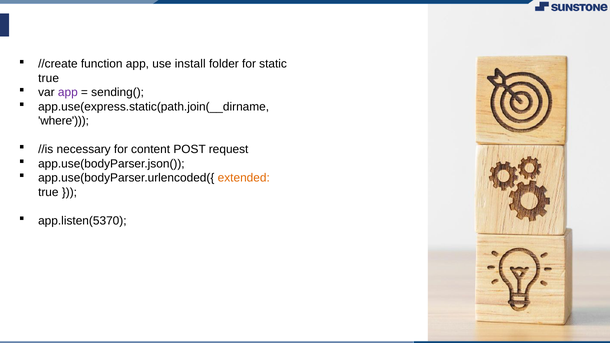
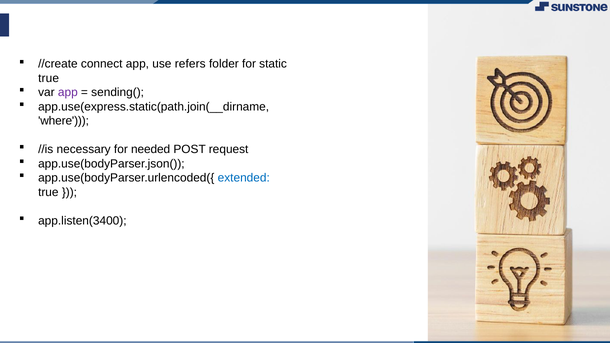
function: function -> connect (102, 64)
install: install -> refers (190, 64)
content: content -> needed (151, 150)
extended colour: orange -> blue (244, 178)
app.listen(5370: app.listen(5370 -> app.listen(3400 (82, 221)
